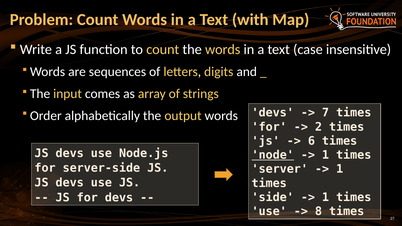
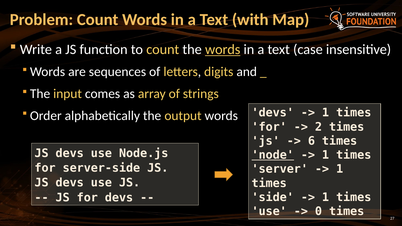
words underline: none -> present (223, 50)
7: 7 -> 1 (326, 113)
8: 8 -> 0 (318, 211)
